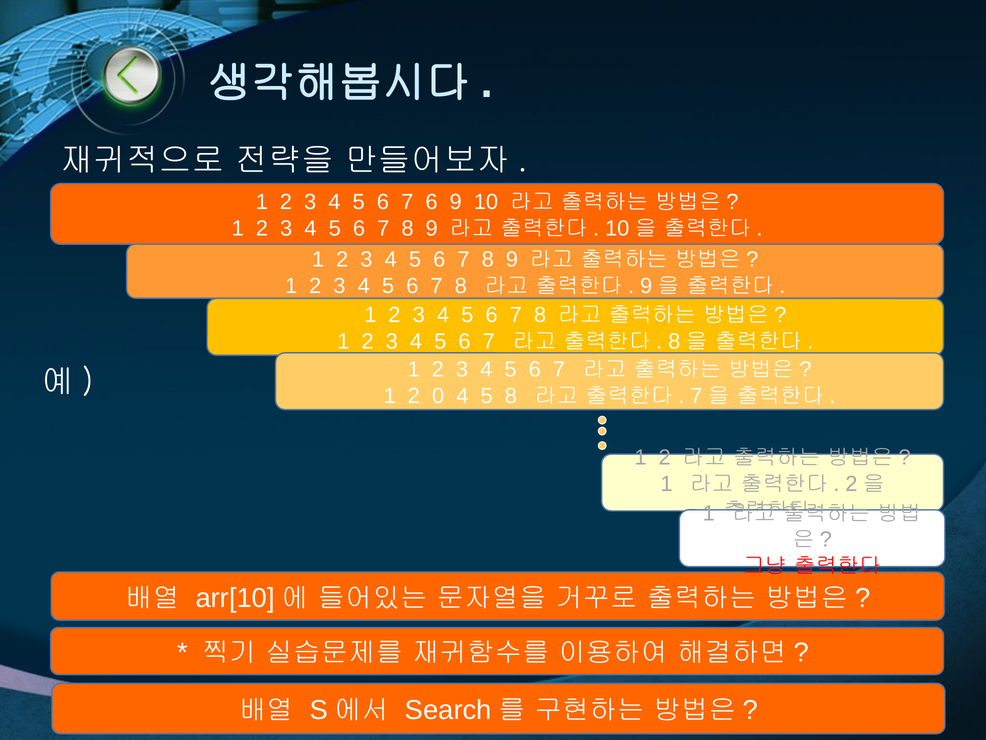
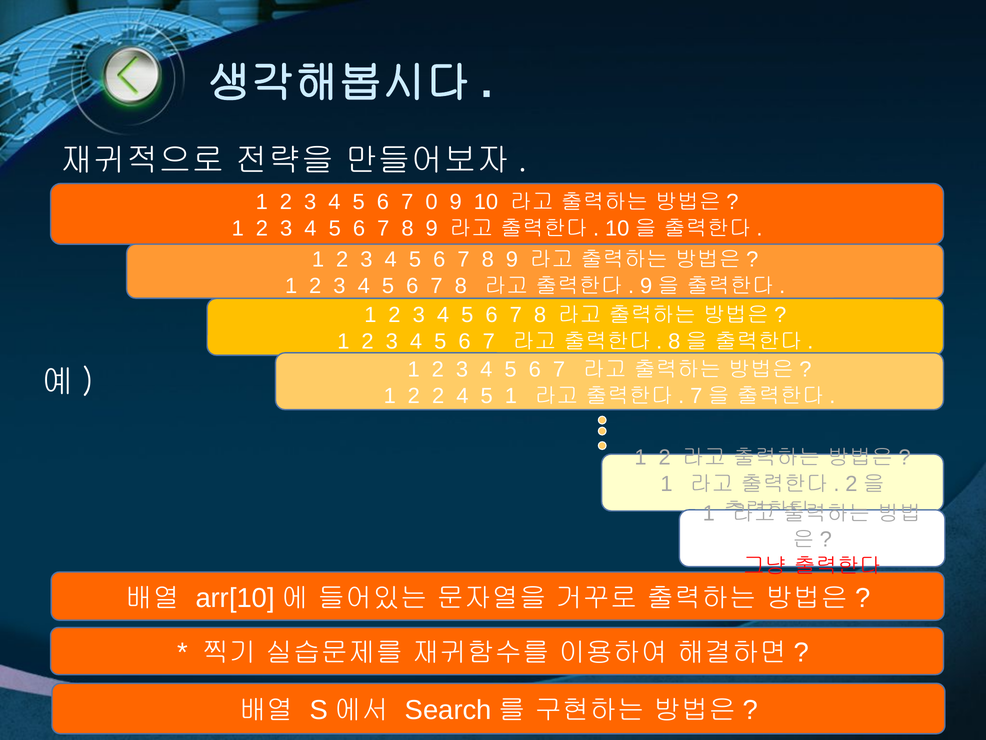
7 6: 6 -> 0 (432, 202)
2 0: 0 -> 2 (438, 396)
5 8: 8 -> 1 (511, 396)
